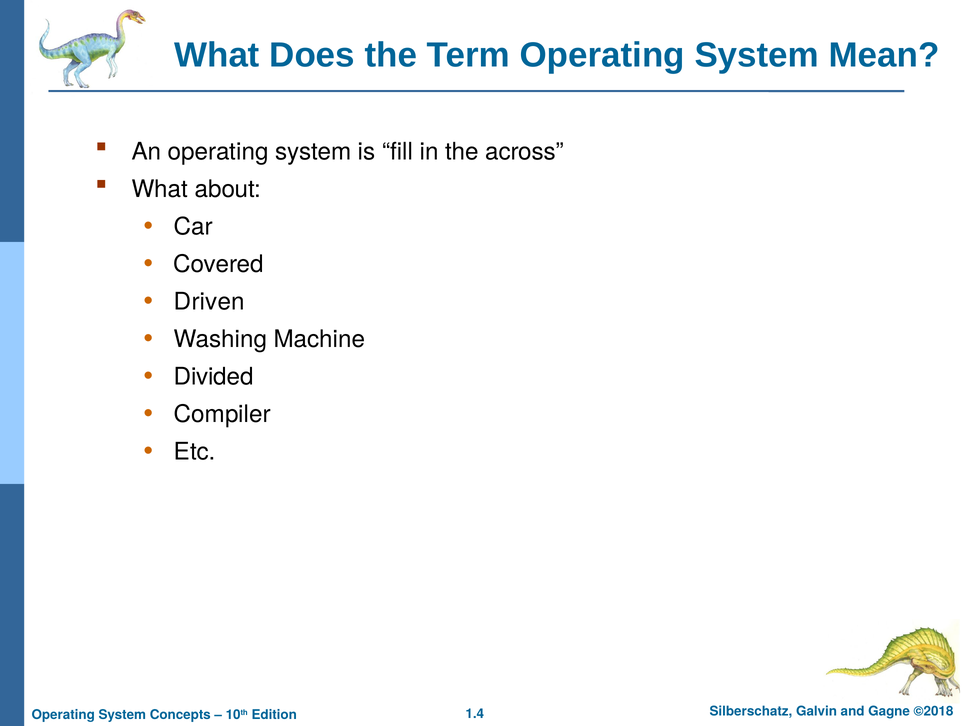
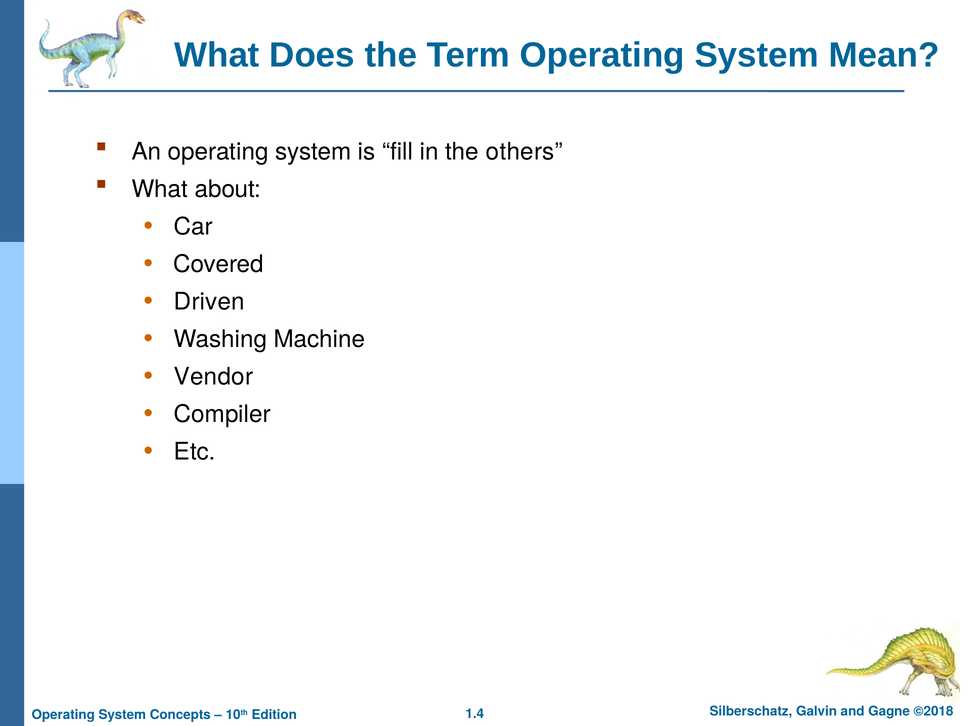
across: across -> others (524, 152)
Divided: Divided -> Vendor (213, 377)
